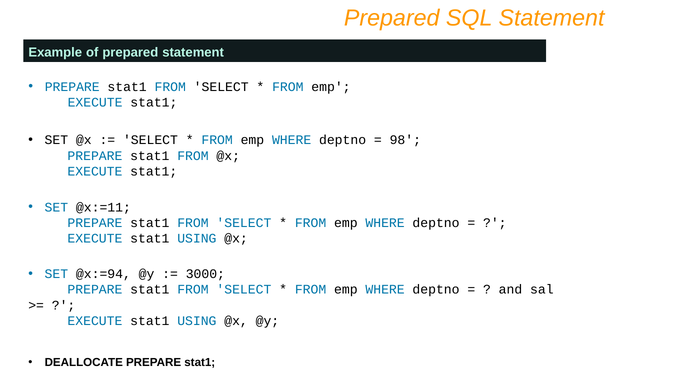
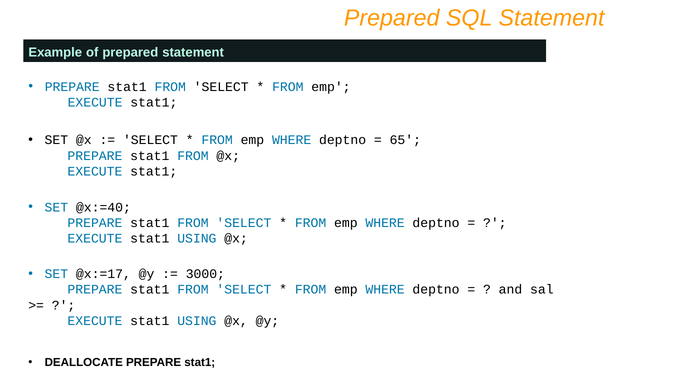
98: 98 -> 65 (405, 140)
@x:=11: @x:=11 -> @x:=40 (103, 207)
@x:=94: @x:=94 -> @x:=17 (103, 274)
